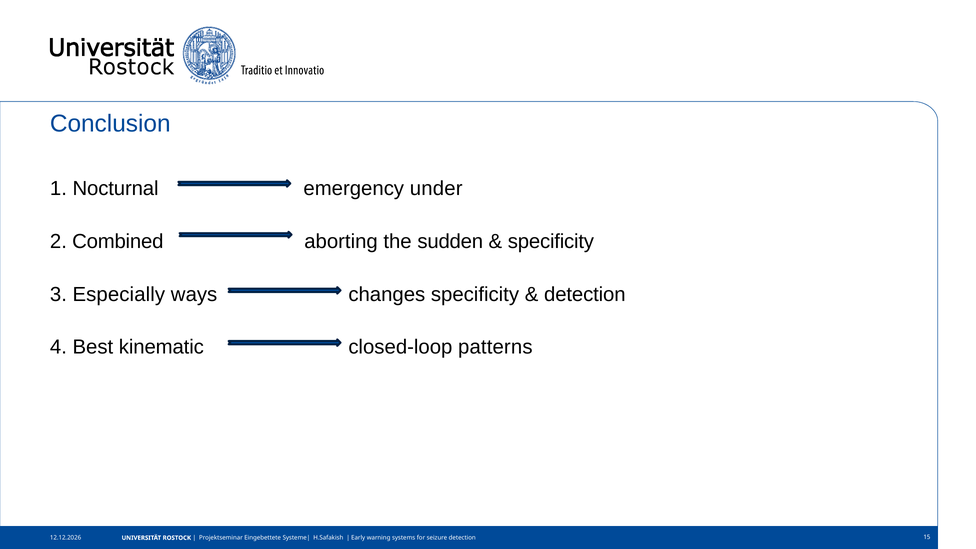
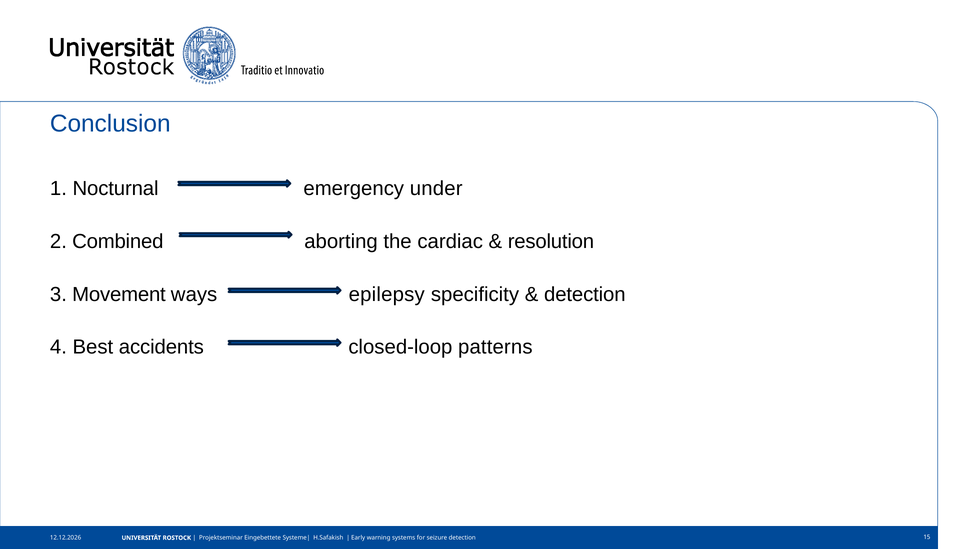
sudden: sudden -> cardiac (450, 242)
specificity: specificity -> resolution (551, 242)
Especially: Especially -> Movement (119, 294)
changes: changes -> epilepsy (387, 294)
kinematic: kinematic -> accidents (161, 347)
